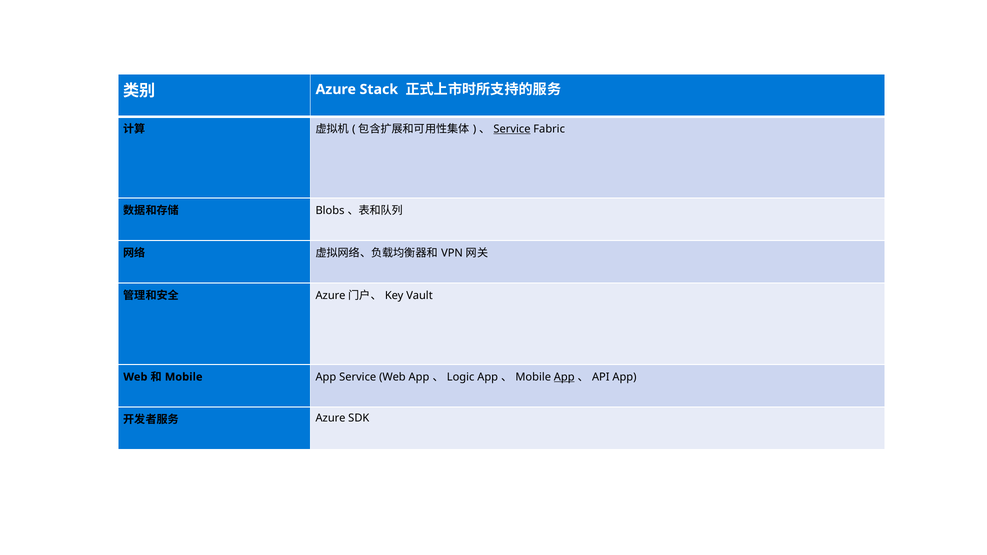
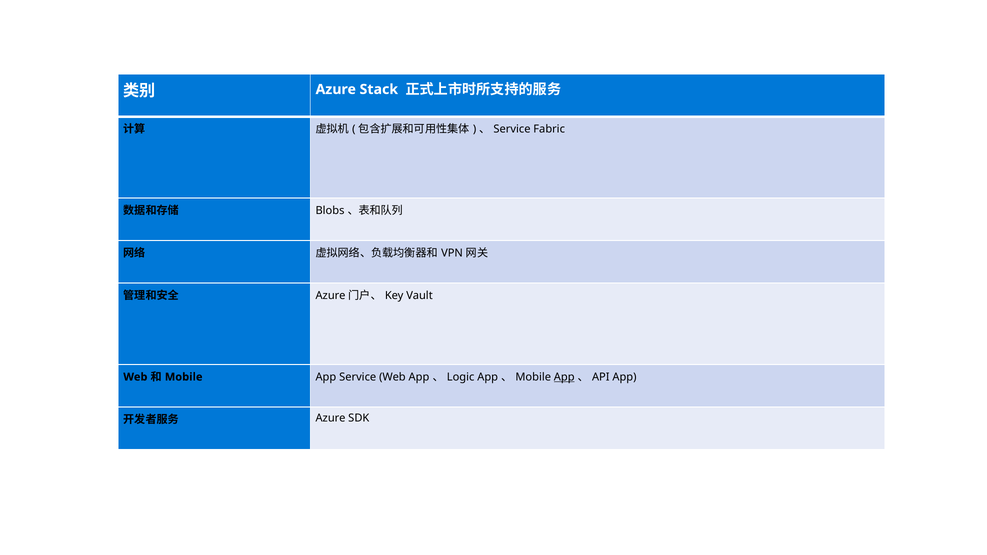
Service underline: present -> none (512, 129)
